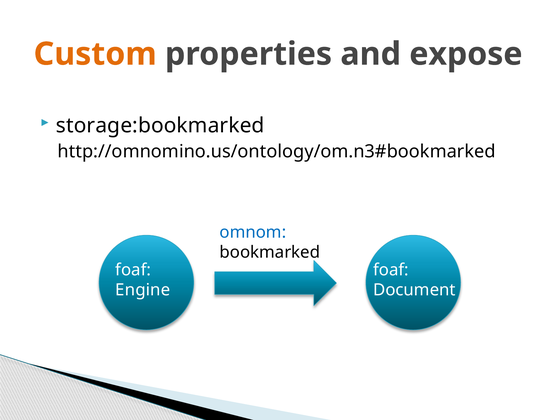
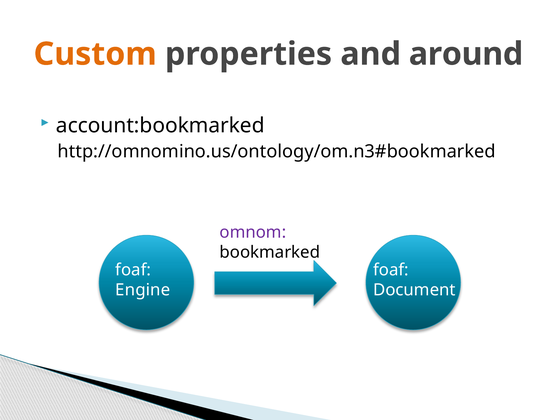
expose: expose -> around (466, 54)
storage:bookmarked: storage:bookmarked -> account:bookmarked (160, 126)
omnom colour: blue -> purple (253, 232)
